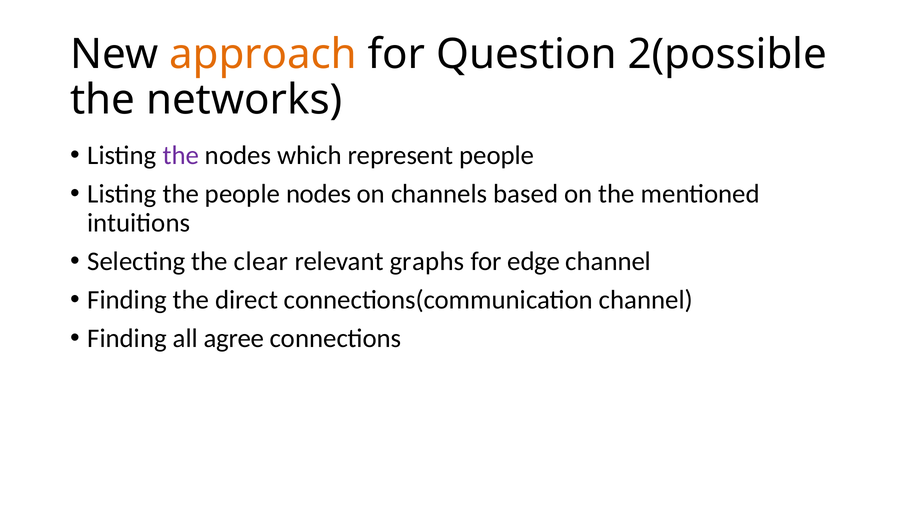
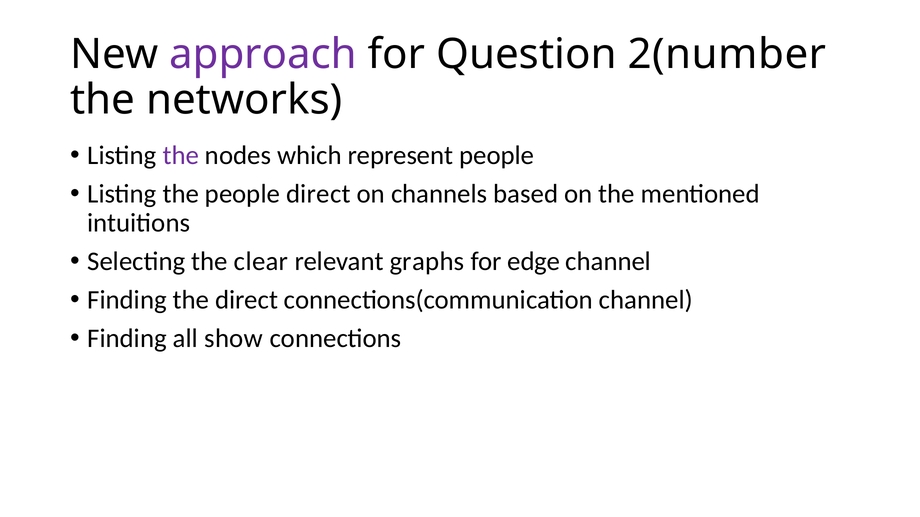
approach colour: orange -> purple (263, 55)
2(possible: 2(possible -> 2(number (727, 55)
people nodes: nodes -> direct (318, 194)
agree: agree -> show (234, 339)
